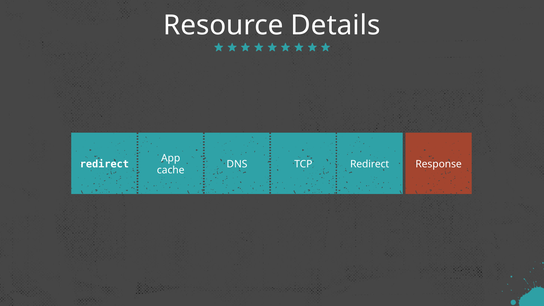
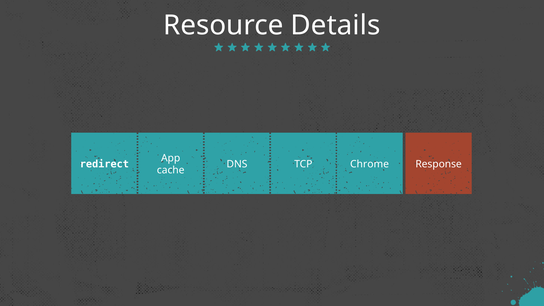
TCP Redirect: Redirect -> Chrome (370, 164)
